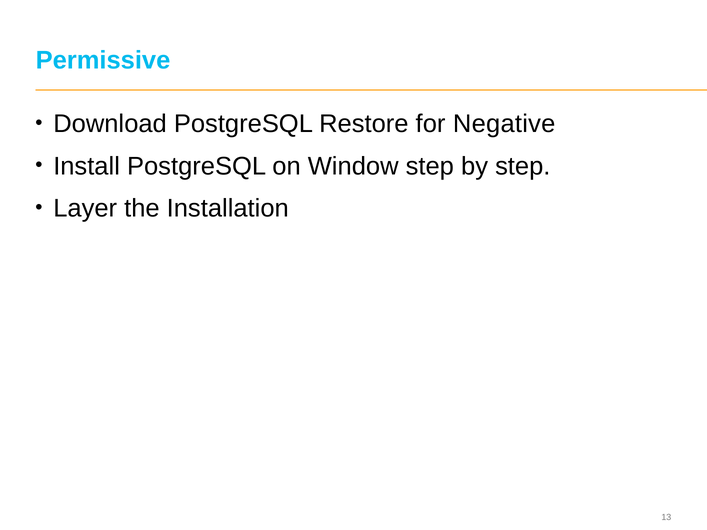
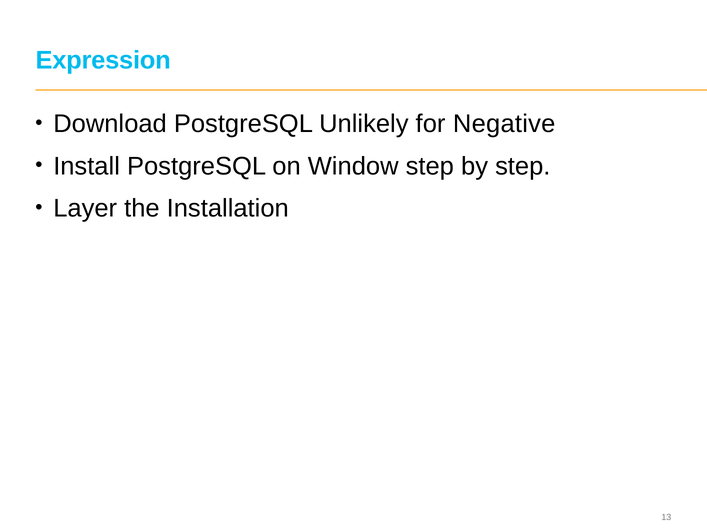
Permissive: Permissive -> Expression (103, 60)
Restore: Restore -> Unlikely (364, 124)
